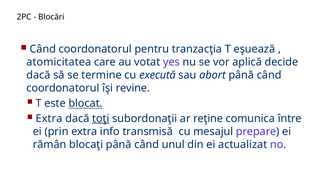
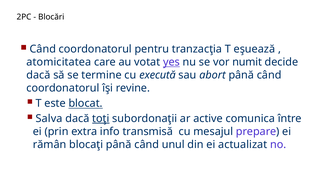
yes underline: none -> present (171, 62)
aplică: aplică -> numit (247, 62)
Extra: Extra -> Salva (49, 118)
reţine: reţine -> active (208, 118)
